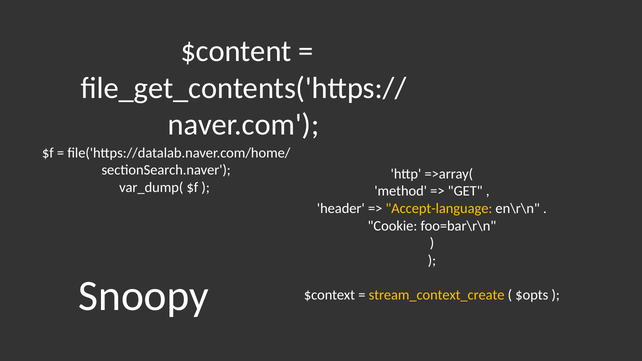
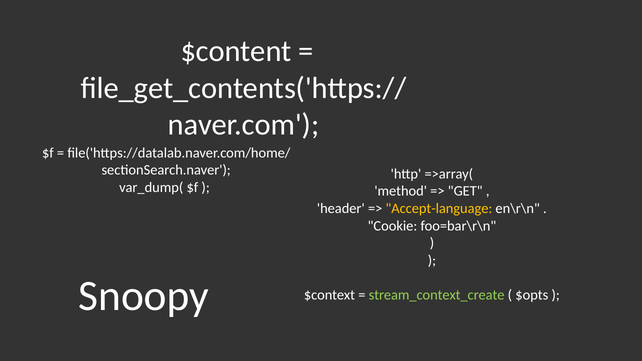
stream_context_create colour: yellow -> light green (437, 295)
